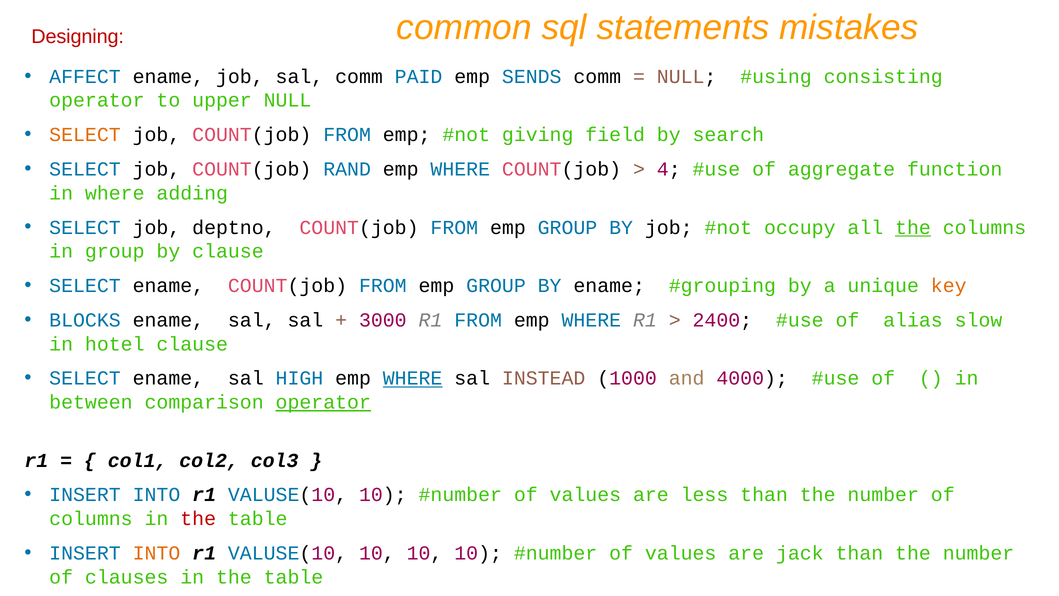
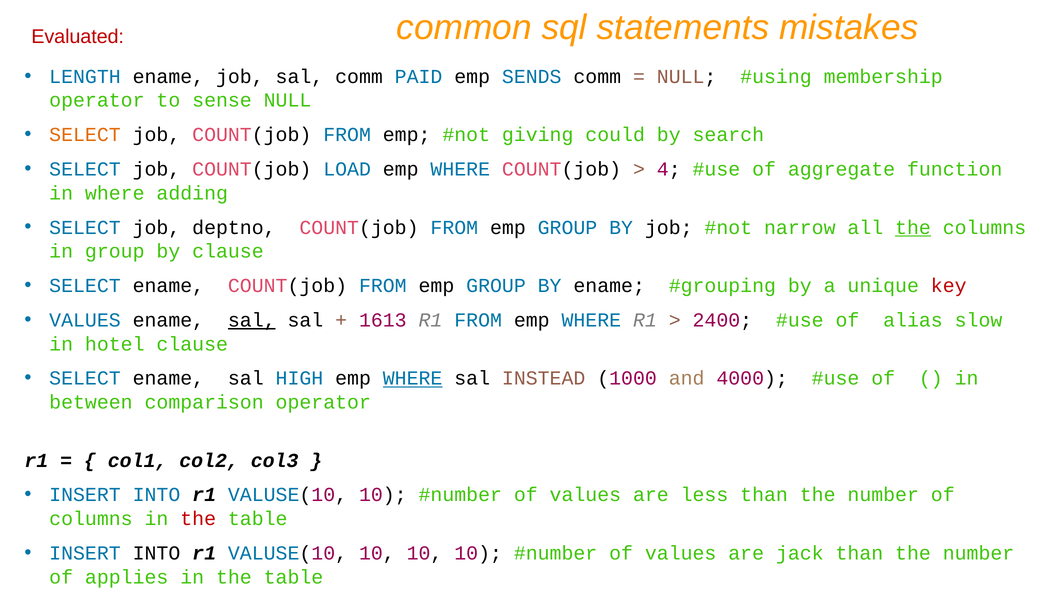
Designing: Designing -> Evaluated (78, 37)
AFFECT: AFFECT -> LENGTH (85, 76)
consisting: consisting -> membership (883, 76)
upper: upper -> sense (222, 100)
field: field -> could (615, 135)
RAND: RAND -> LOAD (347, 169)
occupy: occupy -> narrow (800, 227)
key colour: orange -> red (949, 286)
BLOCKS: BLOCKS -> VALUES (85, 320)
sal underline: none -> present (252, 320)
3000: 3000 -> 1613 (383, 320)
operator underline: present -> none (323, 402)
INTO colour: orange -> black (156, 553)
clauses: clauses -> applies (127, 577)
